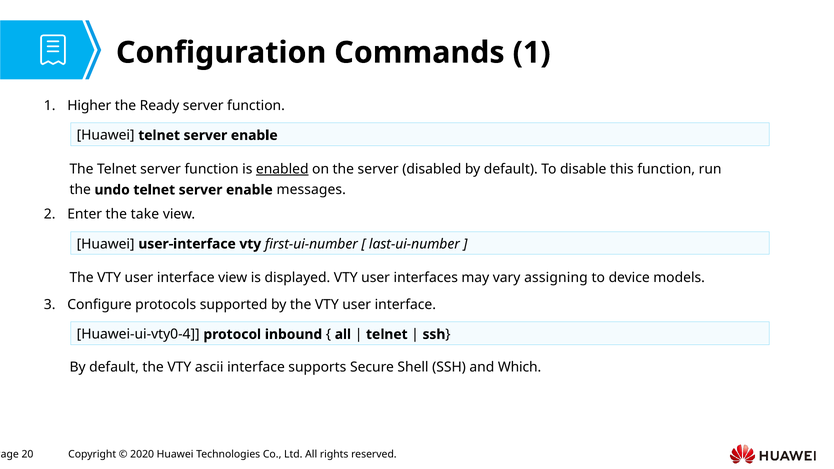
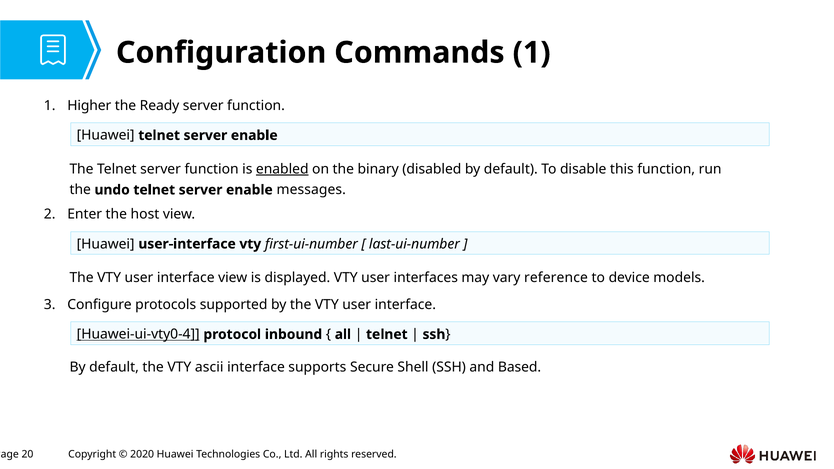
the server: server -> binary (378, 169)
take: take -> host (145, 214)
assigning: assigning -> reference (556, 278)
Huawei-ui-vty0-4 underline: none -> present (138, 334)
Which: Which -> Based (520, 367)
